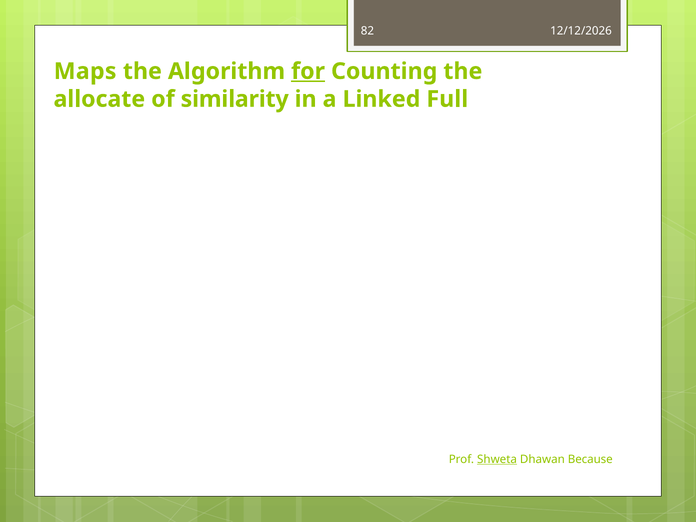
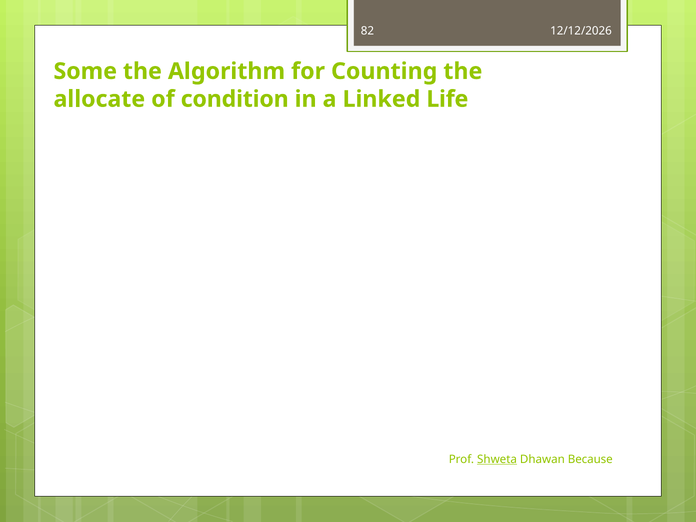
Maps: Maps -> Some (85, 71)
for underline: present -> none (308, 71)
similarity: similarity -> condition (235, 99)
Full: Full -> Life (447, 99)
